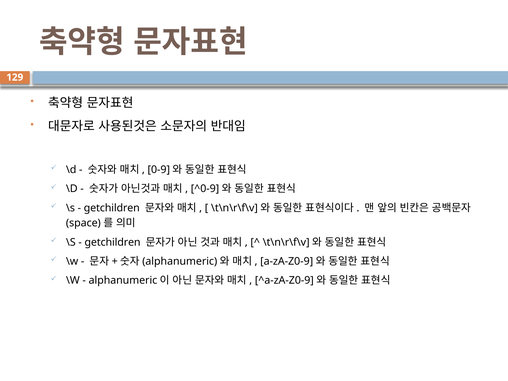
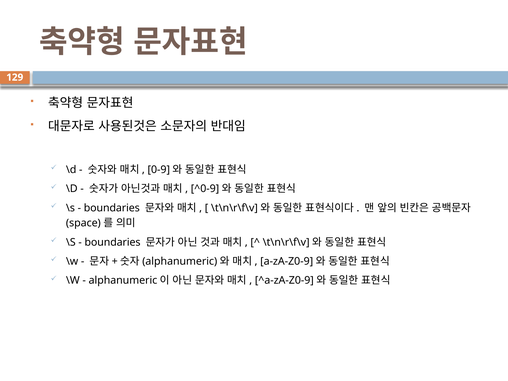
getchildren: getchildren -> boundaries (112, 208)
getchildren: getchildren -> boundaries (113, 242)
